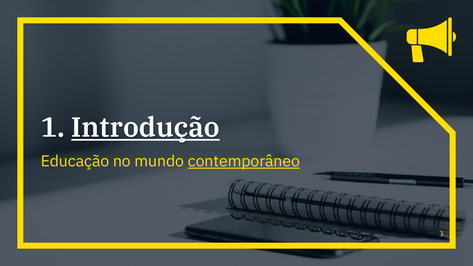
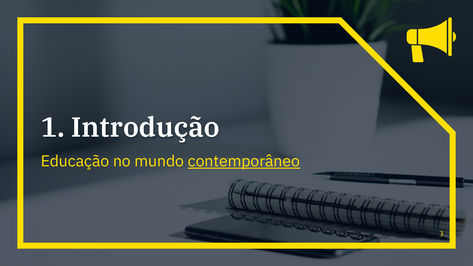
Introdução underline: present -> none (146, 128)
